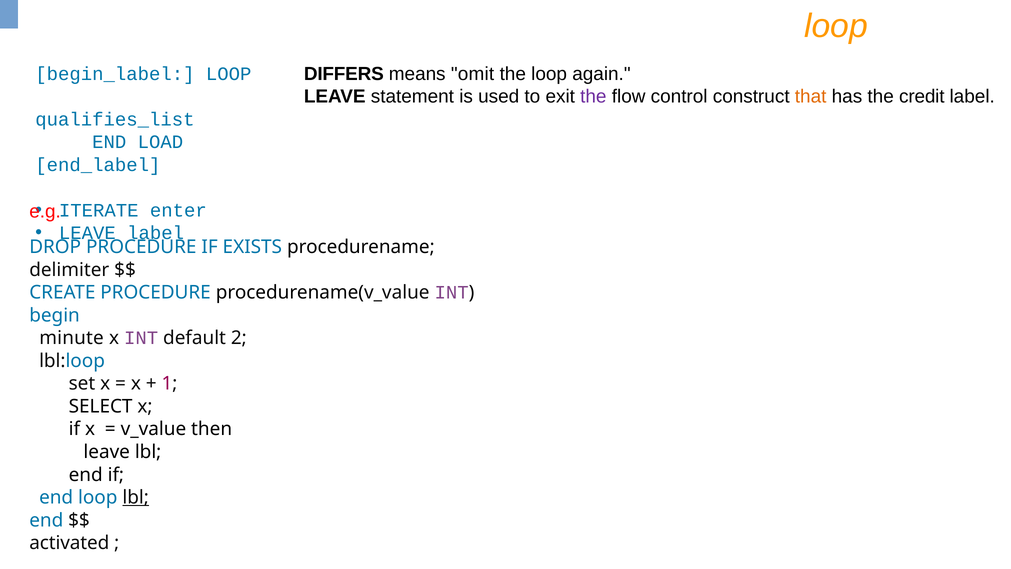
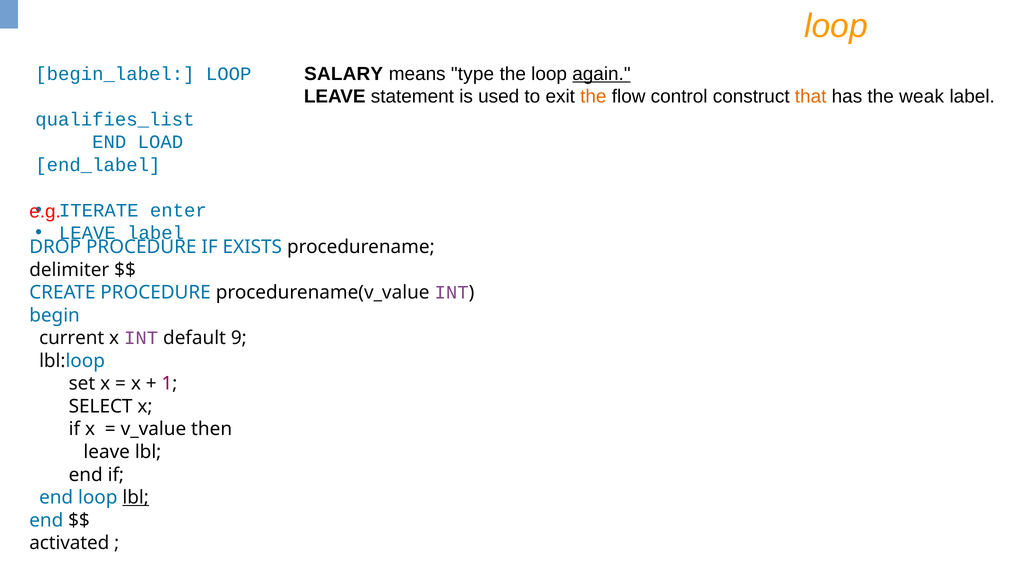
DIFFERS: DIFFERS -> SALARY (344, 74)
omit: omit -> type (473, 74)
again underline: none -> present (601, 74)
the colour: purple -> orange (593, 97)
credit: credit -> weak (922, 97)
minute: minute -> current (72, 338)
2: 2 -> 9 (239, 338)
